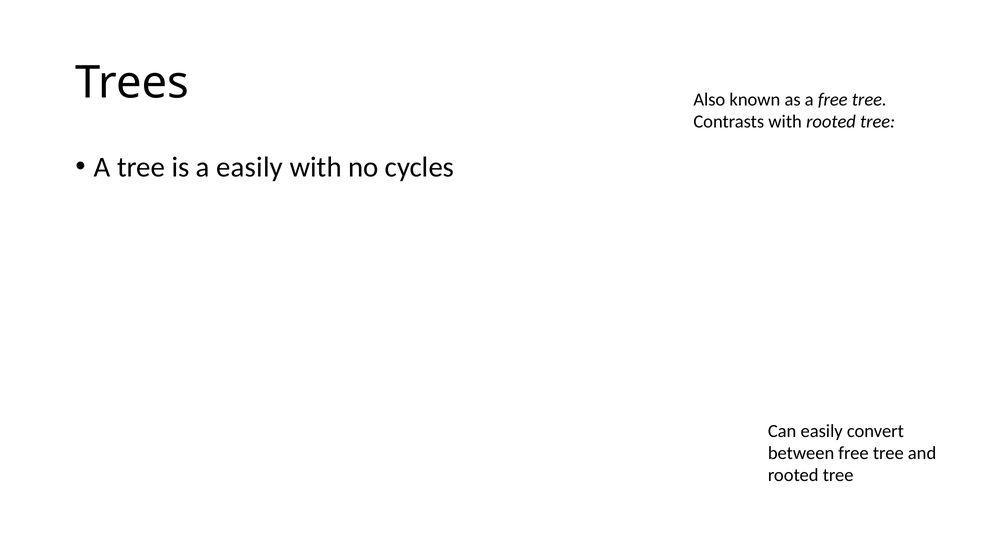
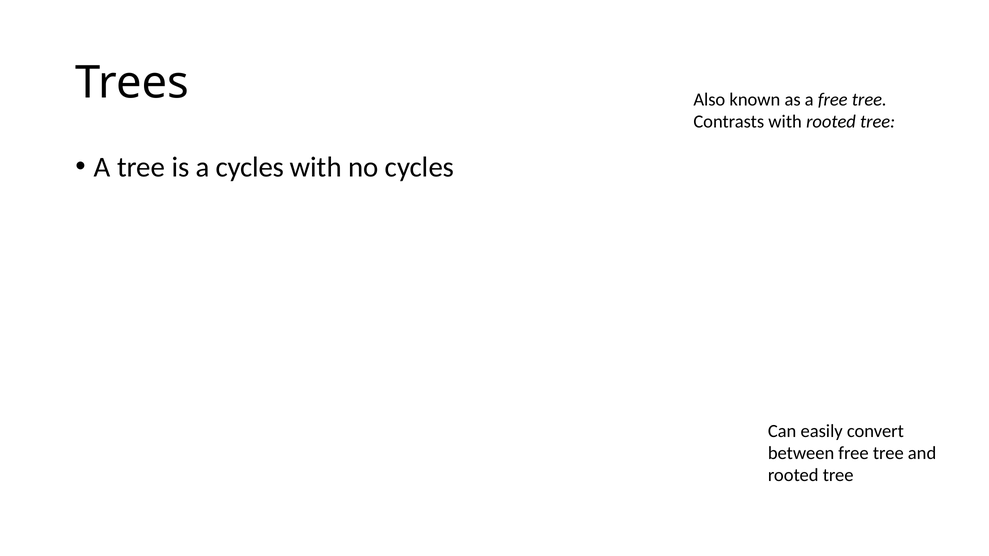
a easily: easily -> cycles (250, 167)
